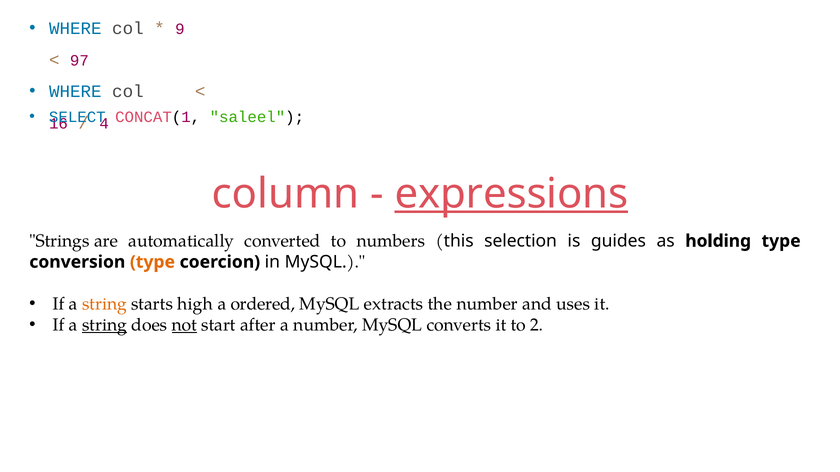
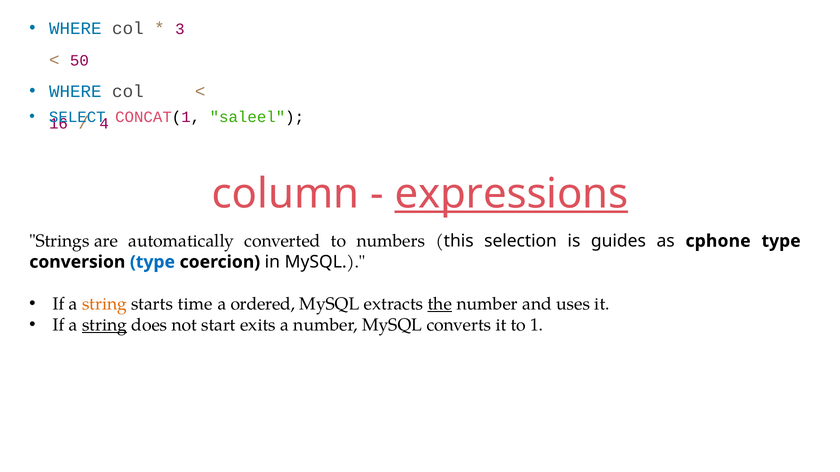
9: 9 -> 3 (180, 29)
97: 97 -> 50 (79, 60)
holding: holding -> cphone (718, 241)
type colour: orange -> blue (152, 262)
high: high -> time (195, 304)
the underline: none -> present (440, 304)
not underline: present -> none (184, 325)
after: after -> exits (258, 325)
2: 2 -> 1 (537, 325)
